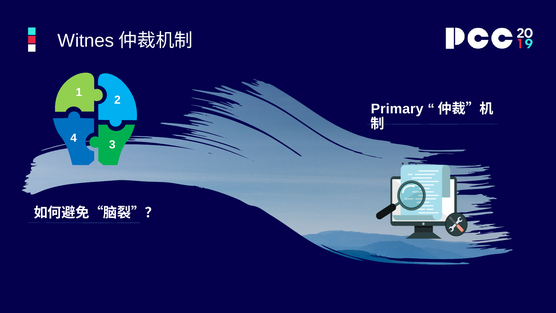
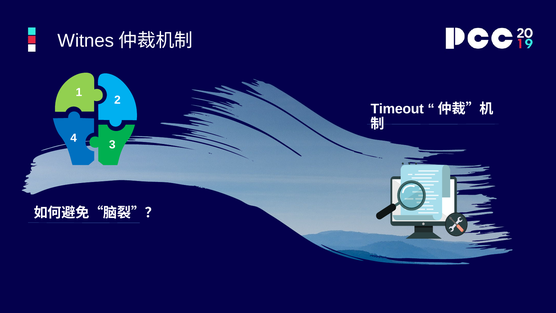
Primary: Primary -> Timeout (397, 109)
